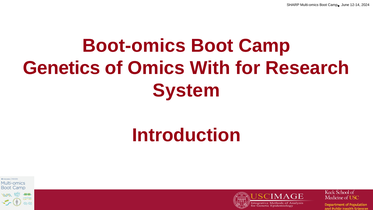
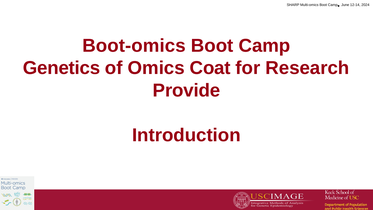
With: With -> Coat (210, 68)
System: System -> Provide (186, 90)
